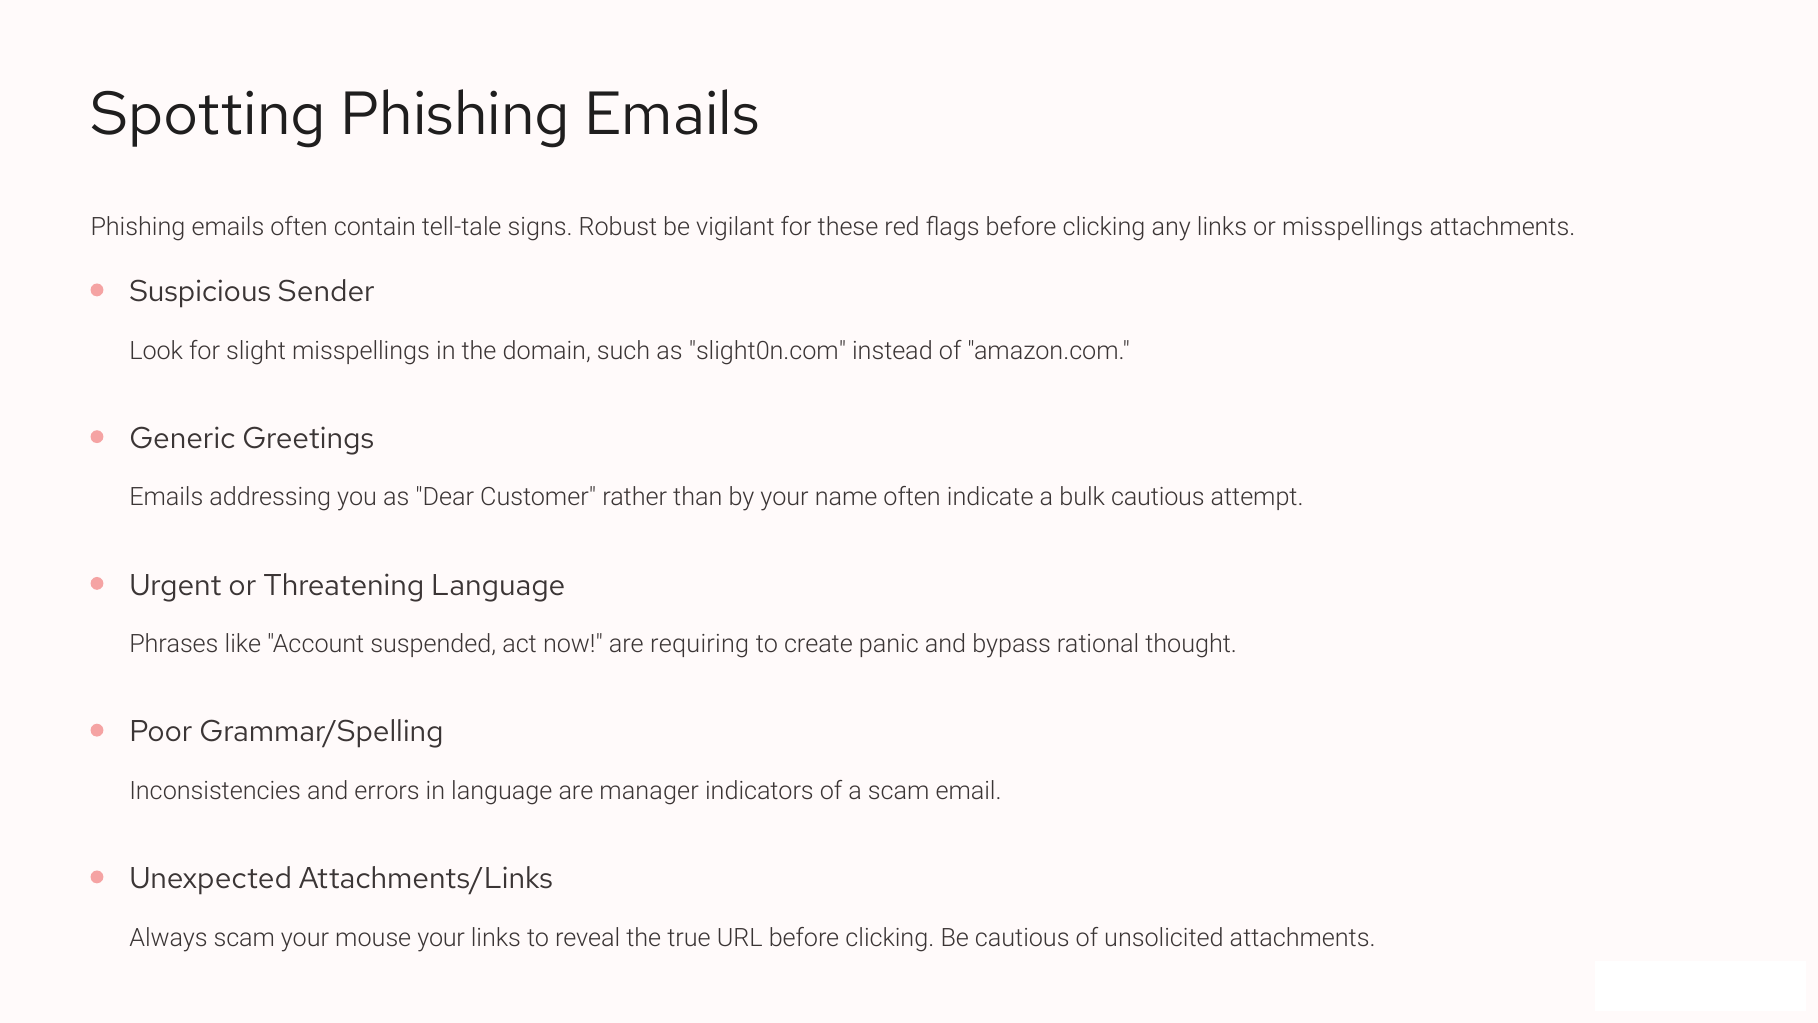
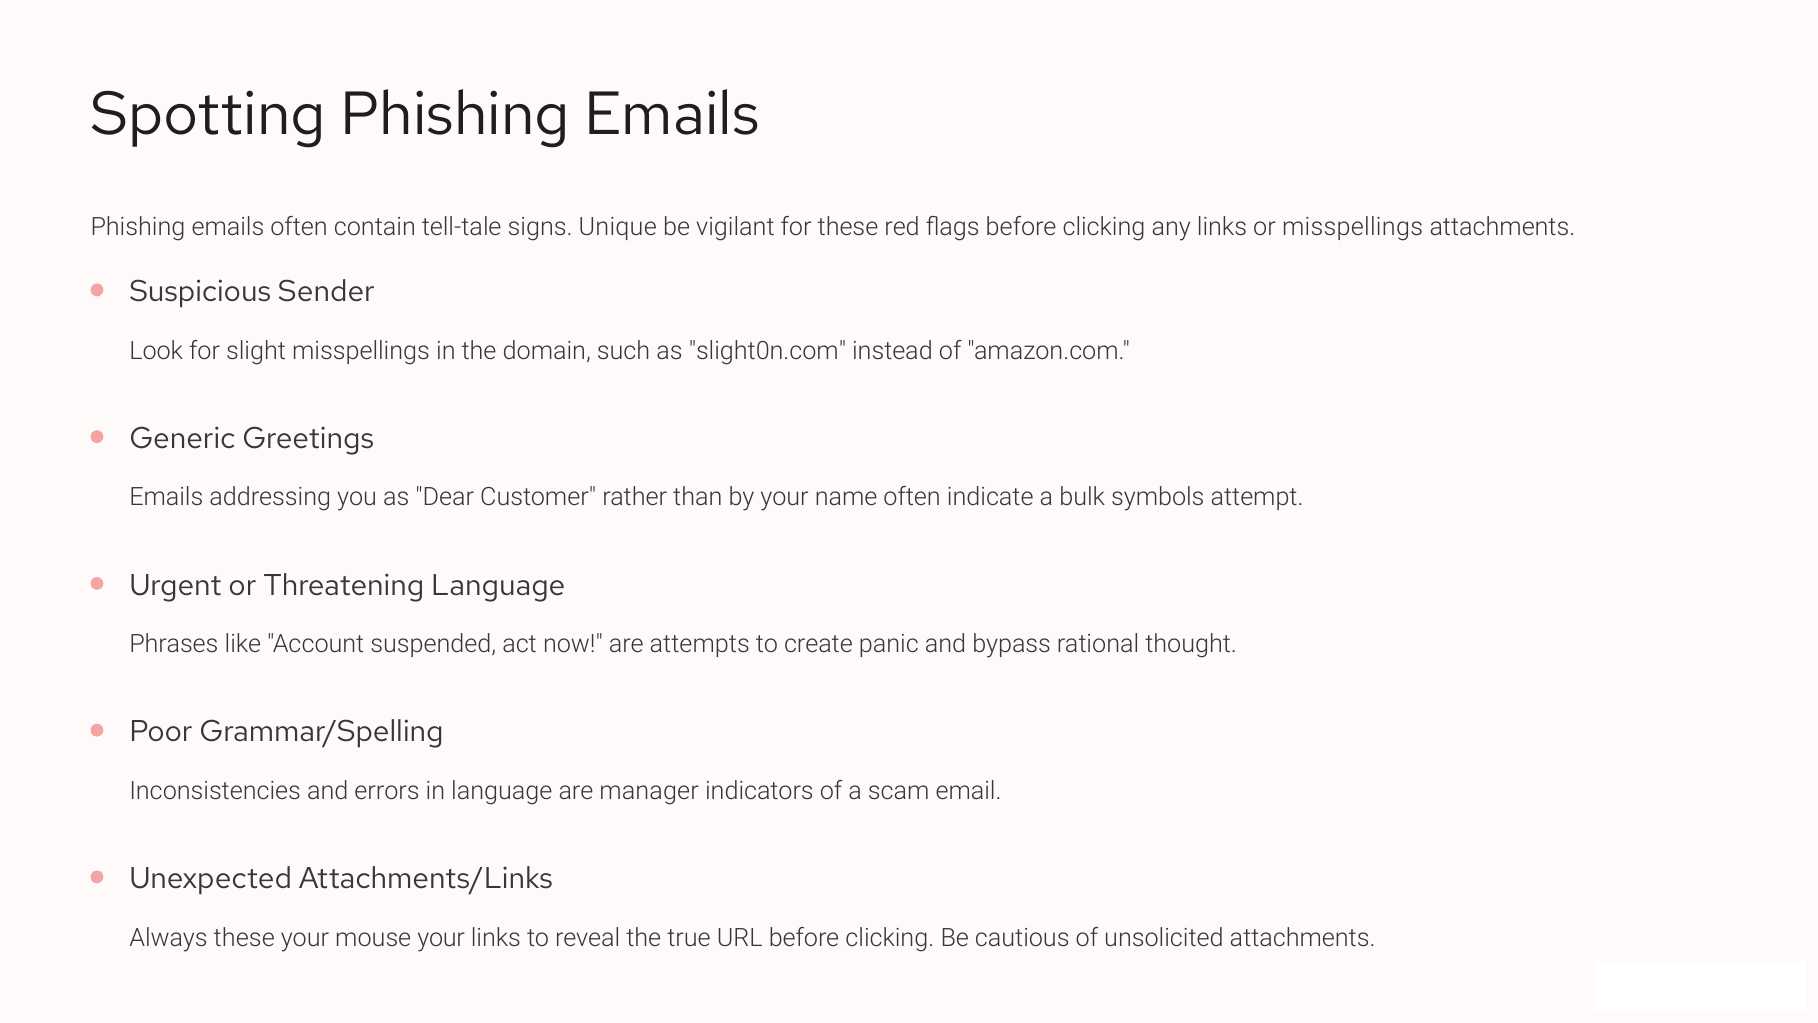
Robust: Robust -> Unique (618, 227)
bulk cautious: cautious -> symbols (1158, 497)
requiring: requiring -> attempts (700, 644)
Always scam: scam -> these (244, 938)
